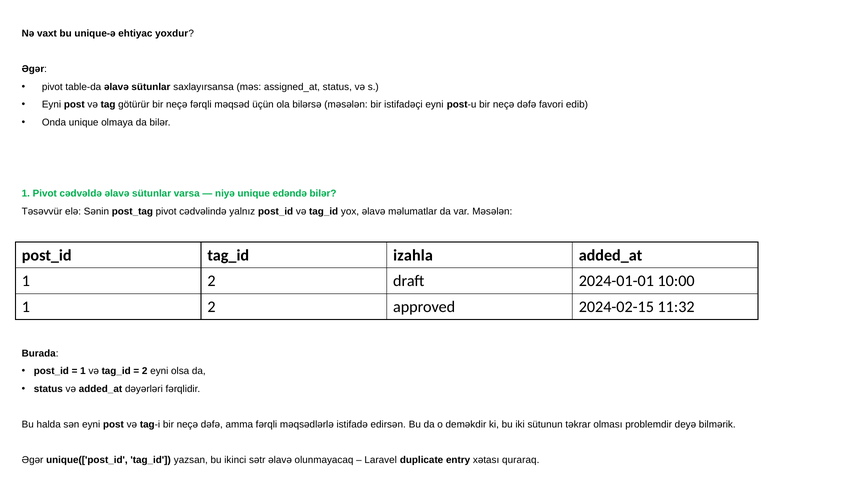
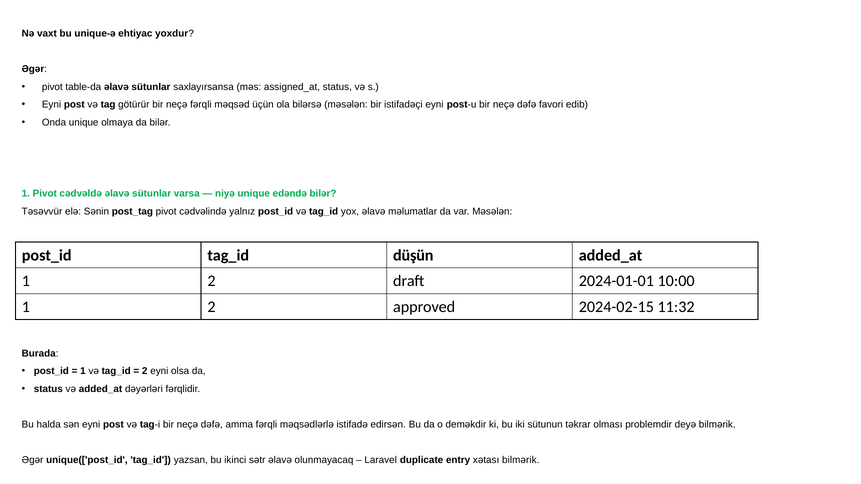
izahla: izahla -> düşün (413, 255)
xətası quraraq: quraraq -> bilmərik (521, 460)
